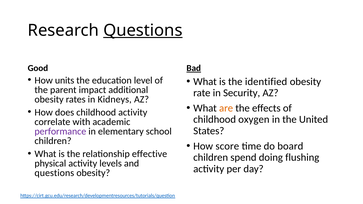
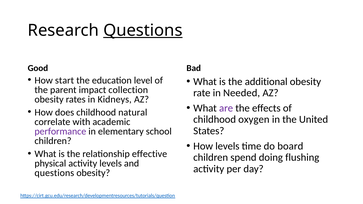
Bad underline: present -> none (194, 68)
units: units -> start (65, 80)
identified: identified -> additional (266, 82)
additional: additional -> collection (128, 90)
Security: Security -> Needed (242, 93)
are colour: orange -> purple (226, 108)
childhood activity: activity -> natural (133, 112)
How score: score -> levels (227, 146)
